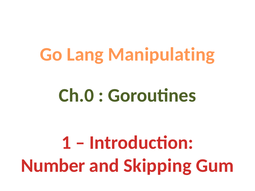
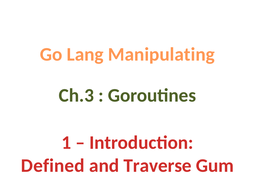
Ch.0: Ch.0 -> Ch.3 (76, 96)
Number: Number -> Defined (53, 166)
Skipping: Skipping -> Traverse (158, 166)
